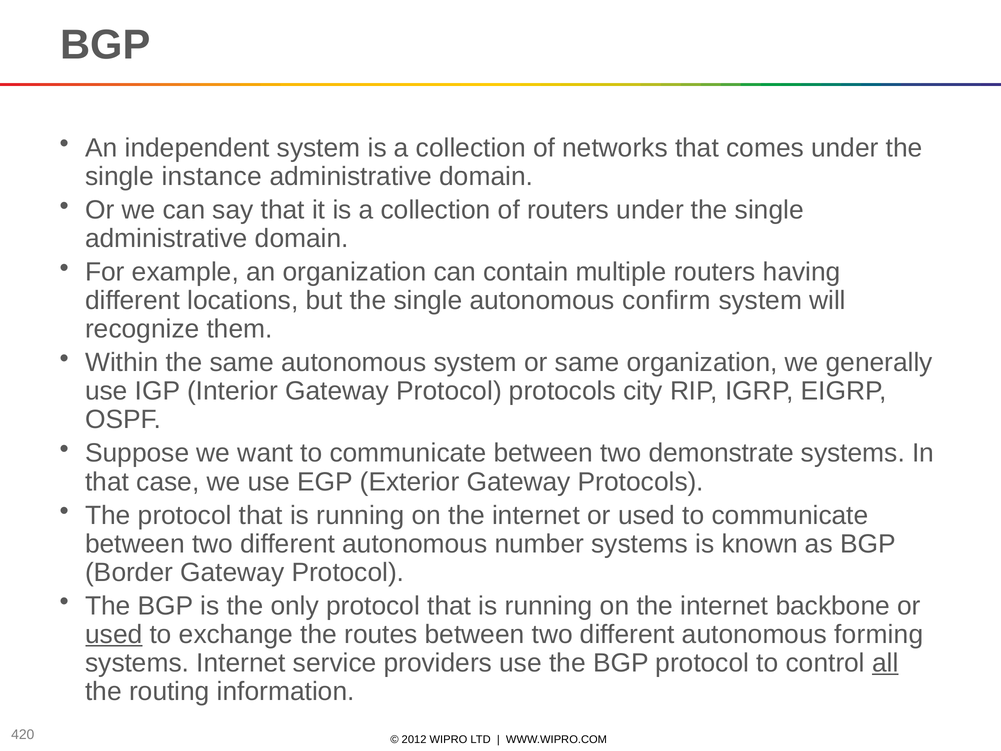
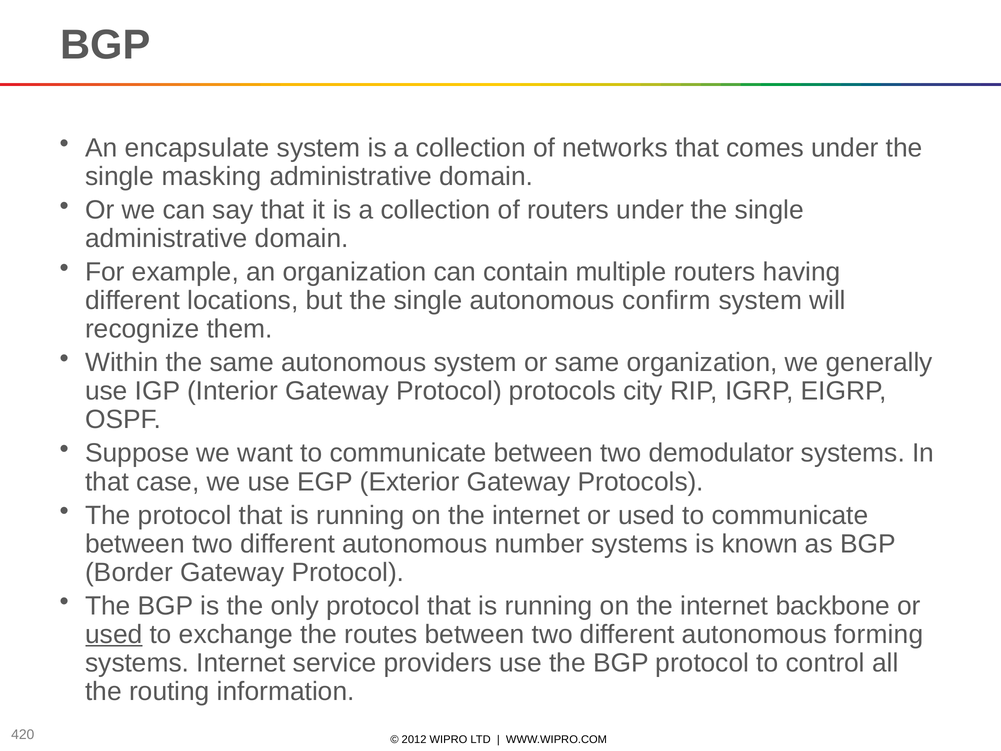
independent: independent -> encapsulate (197, 148)
instance: instance -> masking (212, 176)
demonstrate: demonstrate -> demodulator (721, 453)
all underline: present -> none (885, 663)
